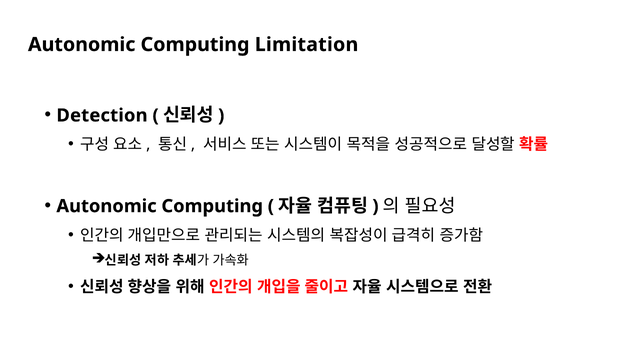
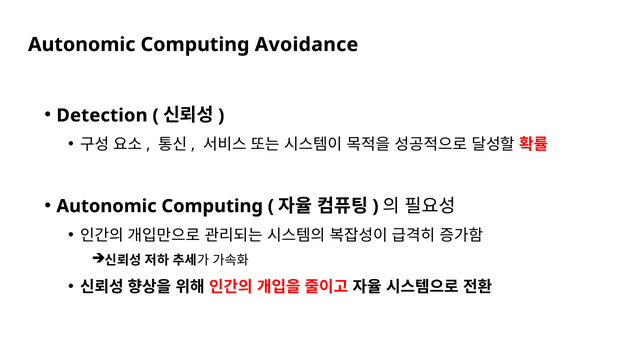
Limitation: Limitation -> Avoidance (307, 45)
